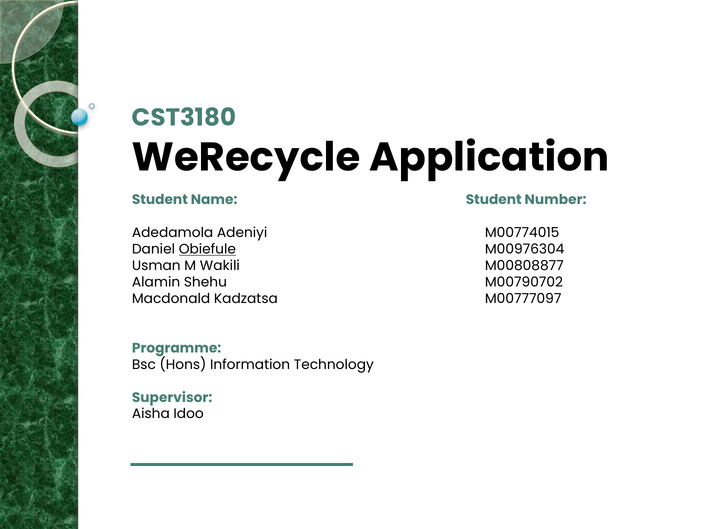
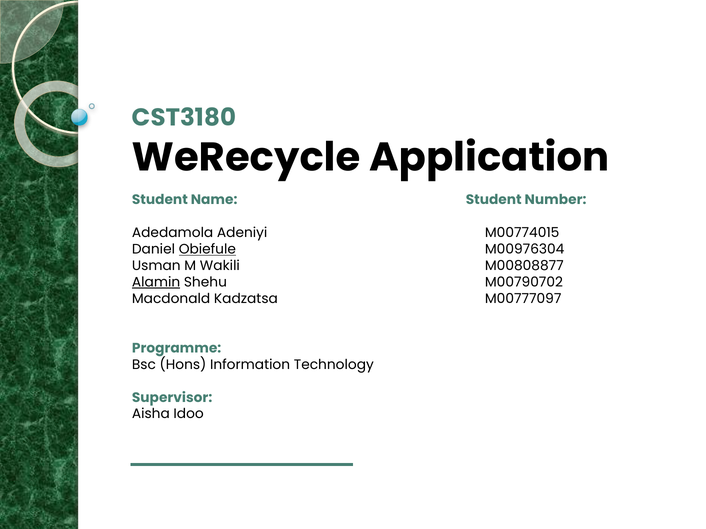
Alamin underline: none -> present (156, 282)
